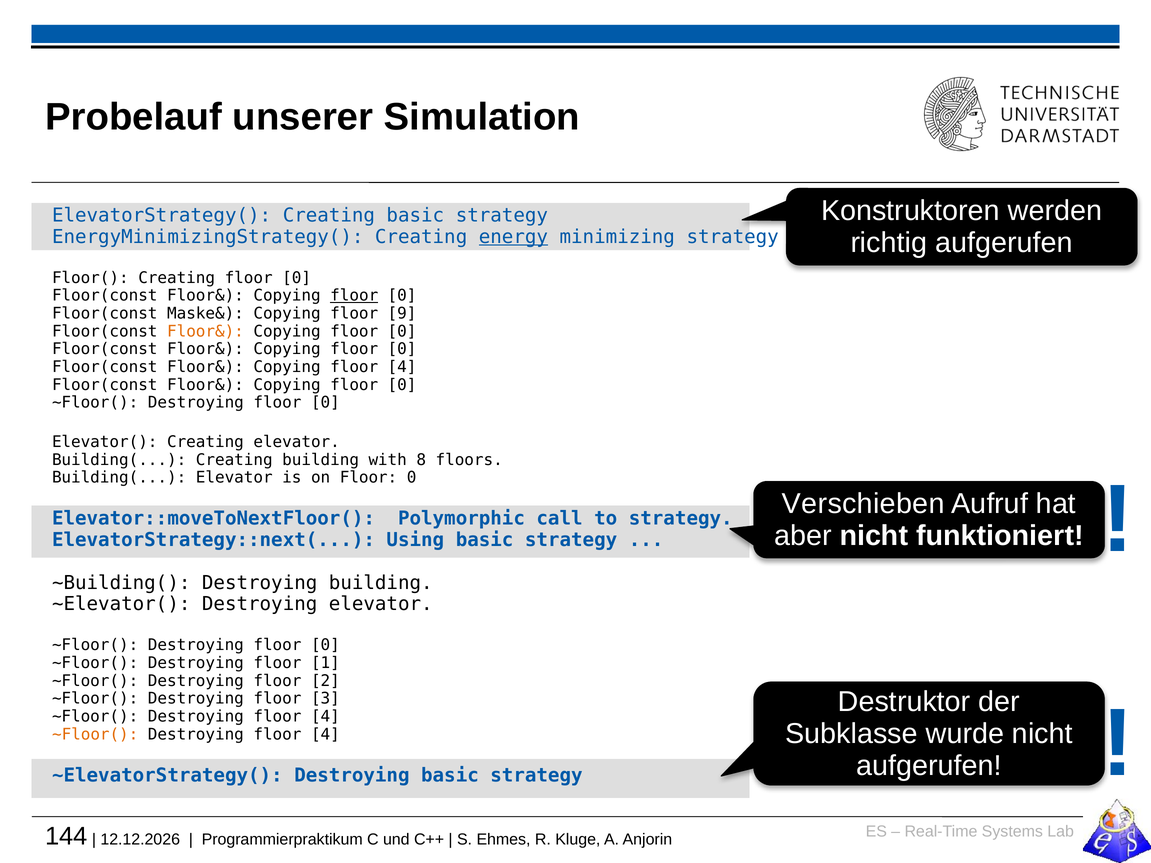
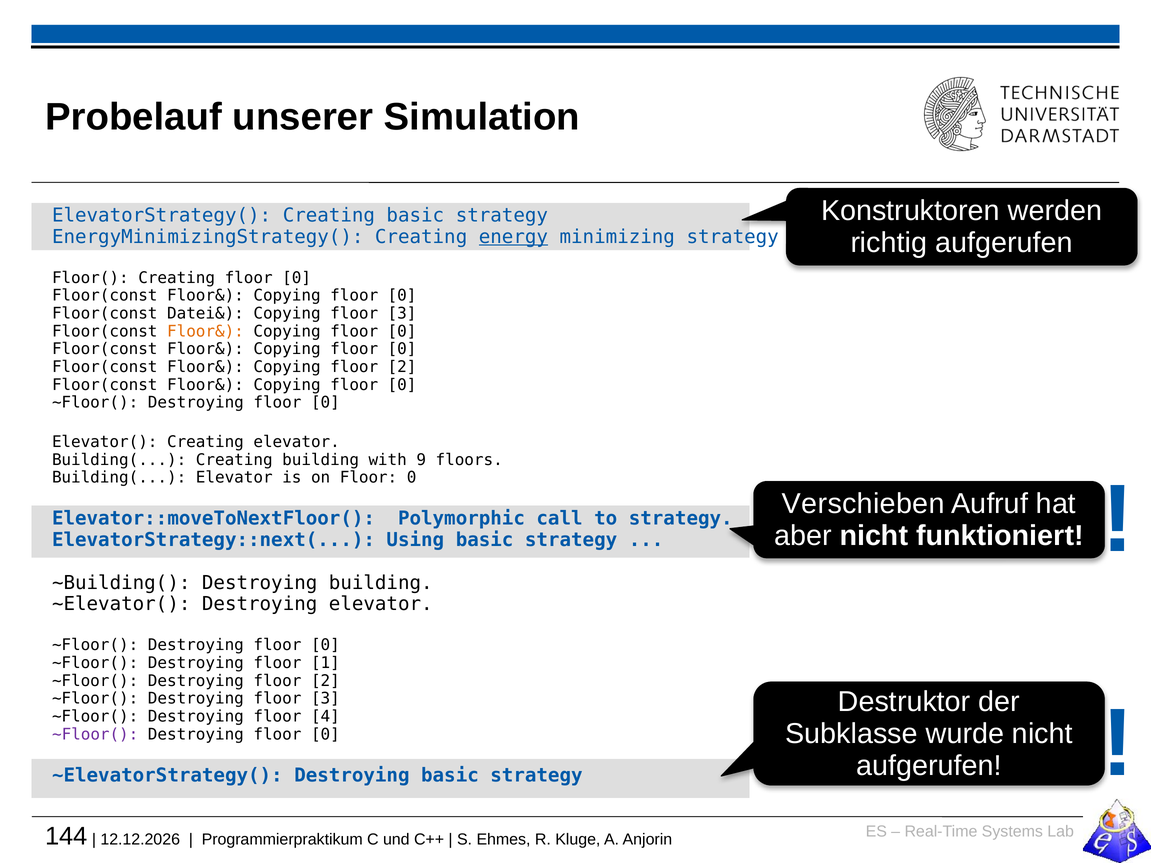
floor underline: present -> none (354, 296)
Maske&: Maske& -> Datei& (205, 314)
Copying floor 9: 9 -> 3 (402, 314)
Copying floor 4: 4 -> 2 (402, 367)
8: 8 -> 9 (421, 460)
~Floor( colour: orange -> purple (95, 735)
4: 4 -> 0 (325, 735)
